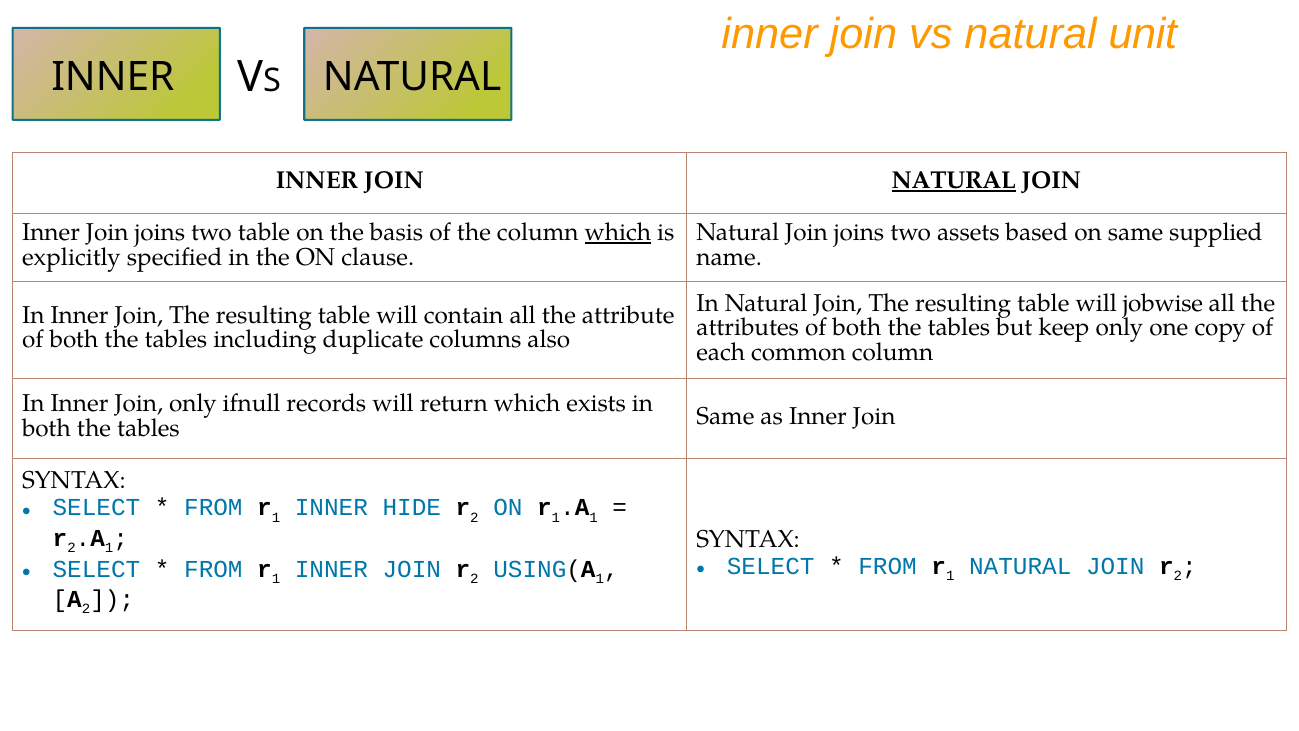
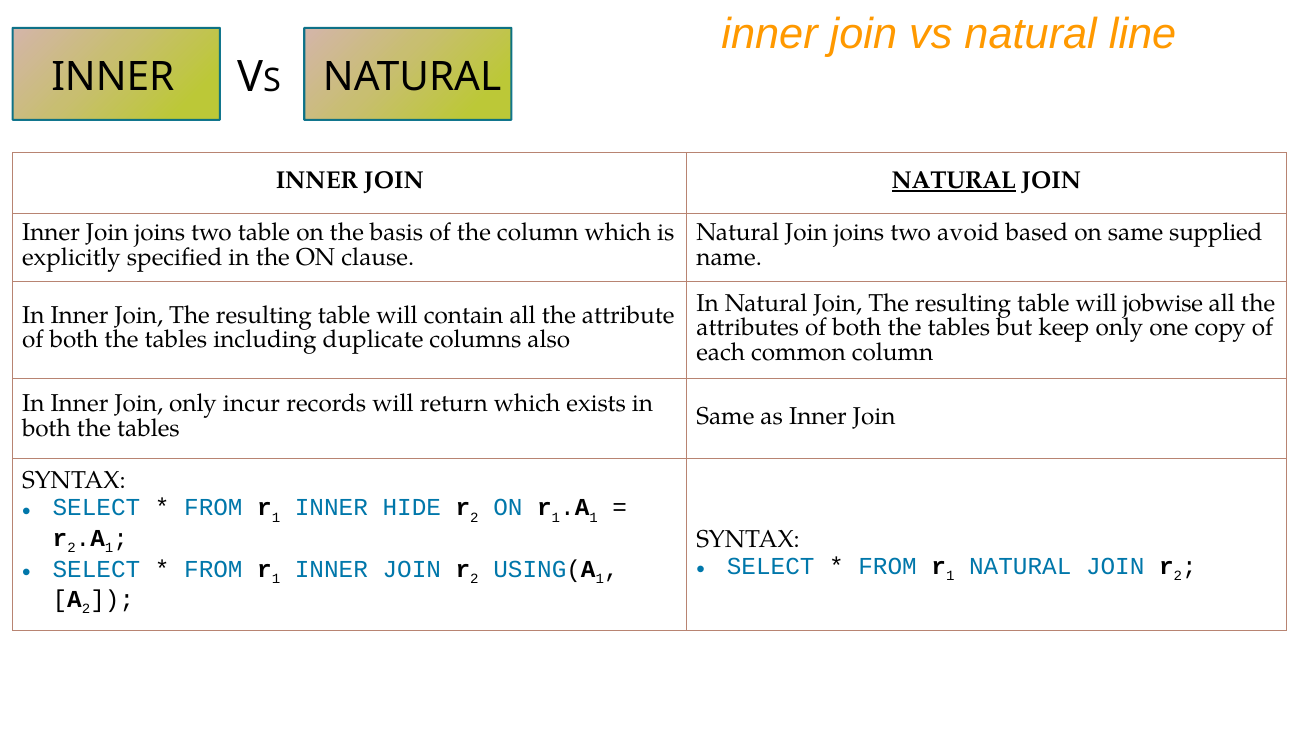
unit: unit -> line (1143, 34)
which underline: present -> none (618, 232)
assets: assets -> avoid (968, 232)
ifnull: ifnull -> incur (251, 404)
